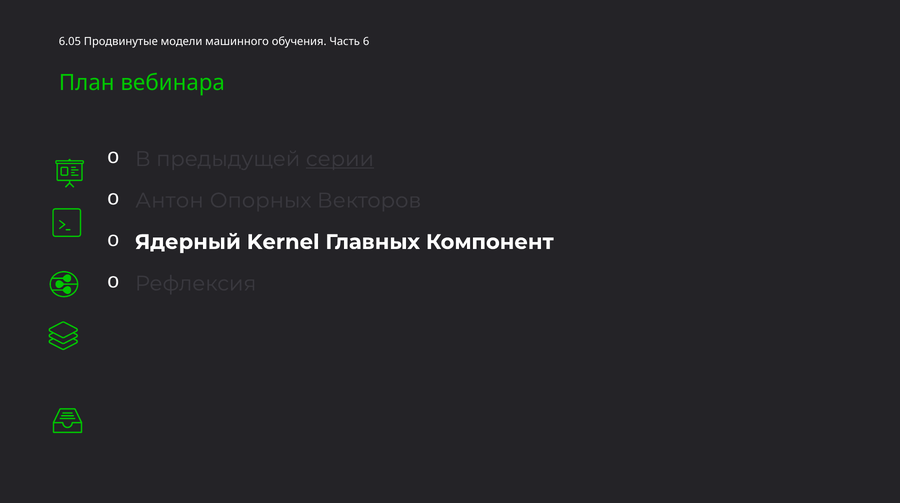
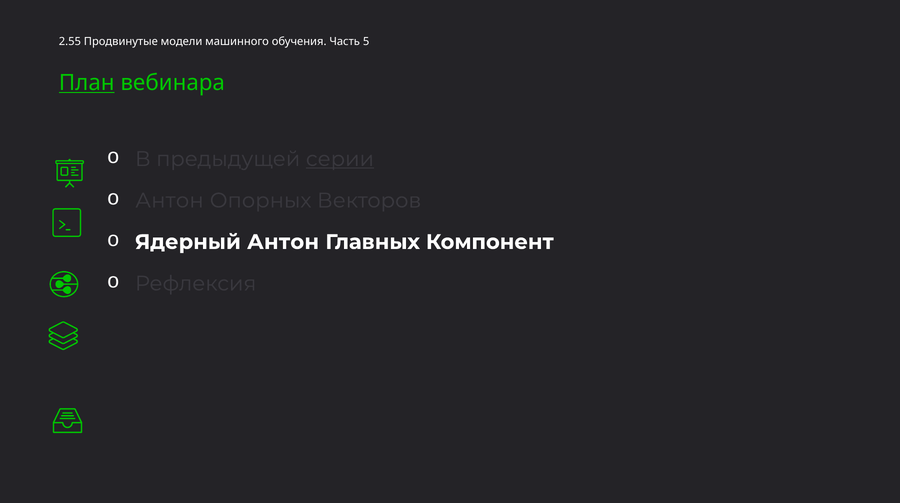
6.05: 6.05 -> 2.55 (70, 41)
6: 6 -> 5 (366, 41)
План underline: none -> present (87, 83)
Ядерный Kernel: Kernel -> Антон (283, 242)
